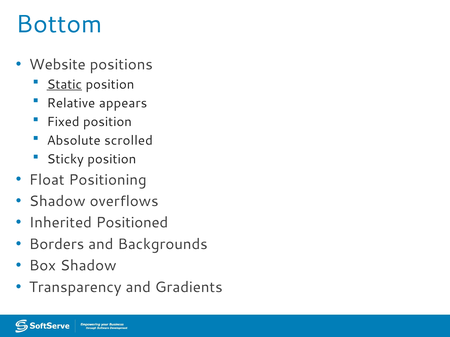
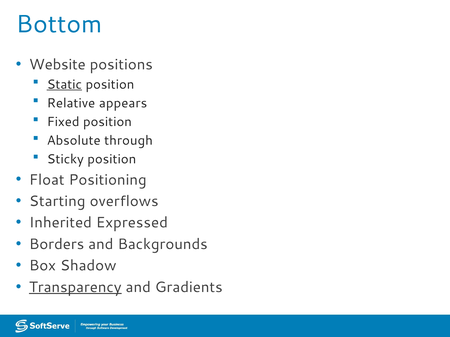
scrolled: scrolled -> through (129, 141)
Shadow: Shadow -> Starting (57, 202)
Positioned: Positioned -> Expressed (132, 223)
Transparency underline: none -> present (75, 288)
